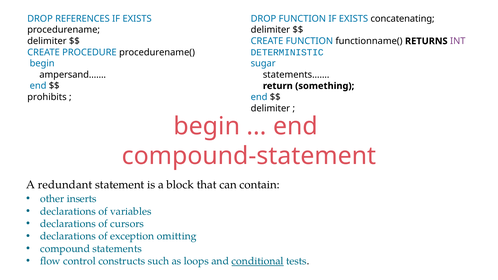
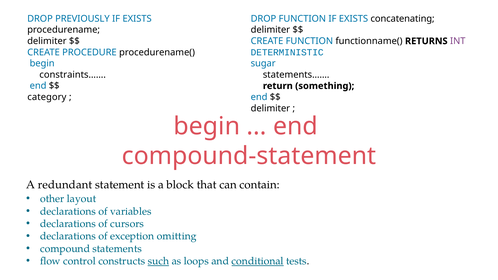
REFERENCES: REFERENCES -> PREVIOUSLY (82, 19)
ampersand……: ampersand…… -> constraints…… (73, 75)
prohibits: prohibits -> category (47, 97)
inserts: inserts -> layout (82, 199)
such underline: none -> present (158, 261)
